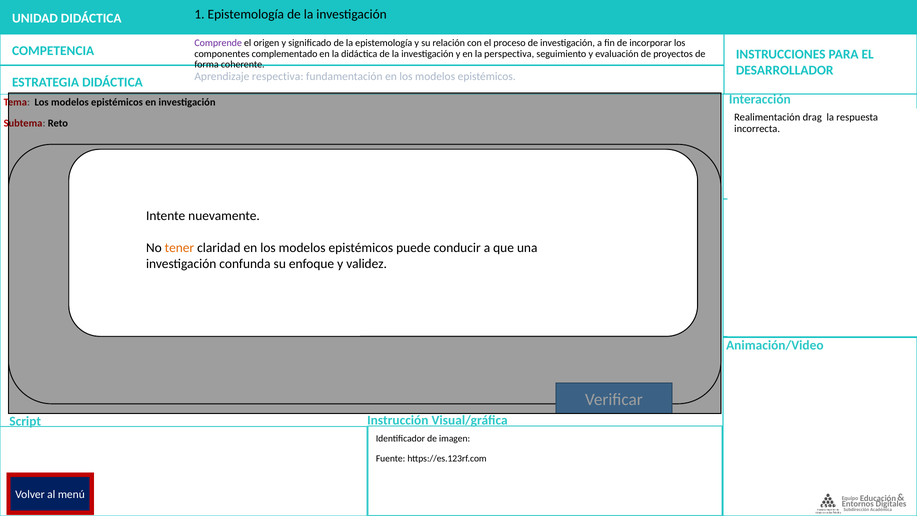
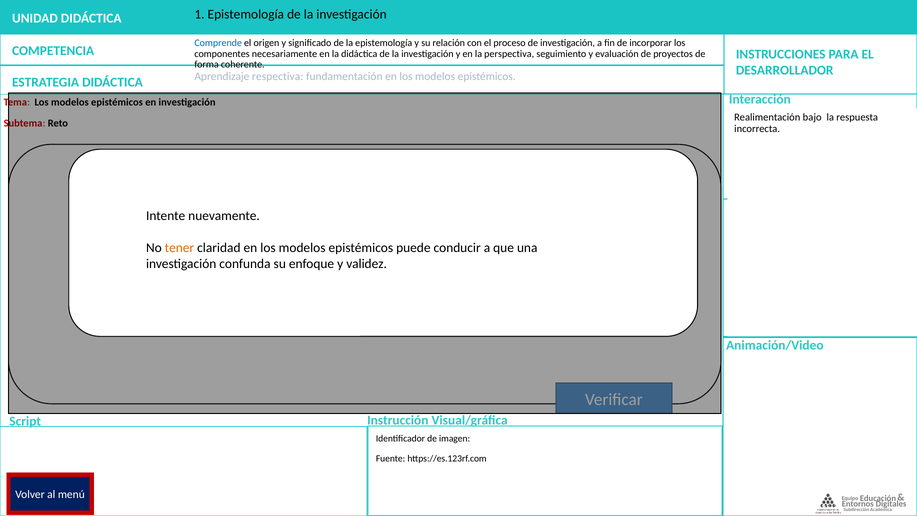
Comprende colour: purple -> blue (218, 43)
complementado: complementado -> necesariamente (285, 54)
drag: drag -> bajo (812, 117)
